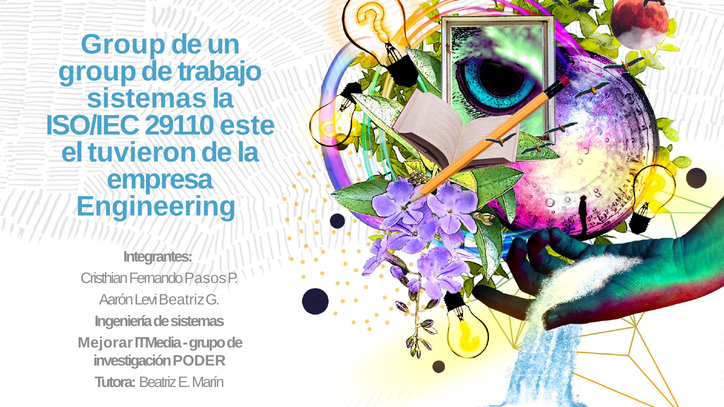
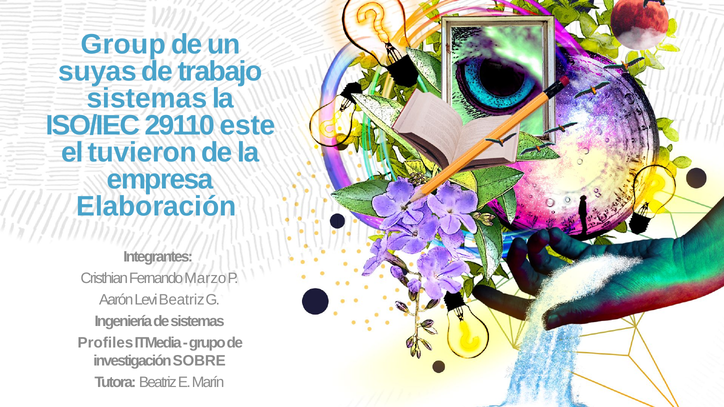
group: group -> suyas (98, 71)
Engineering: Engineering -> Elaboración (156, 207)
Pasos: Pasos -> Marzo (205, 278)
Mejorar: Mejorar -> Profiles (105, 343)
PODER: PODER -> SOBRE (199, 361)
